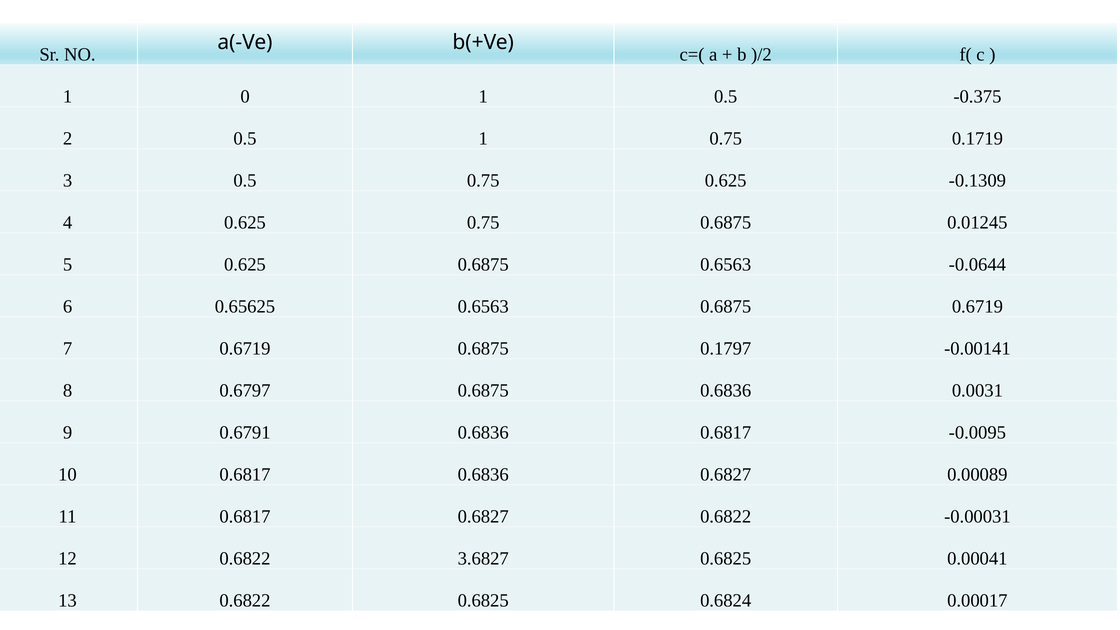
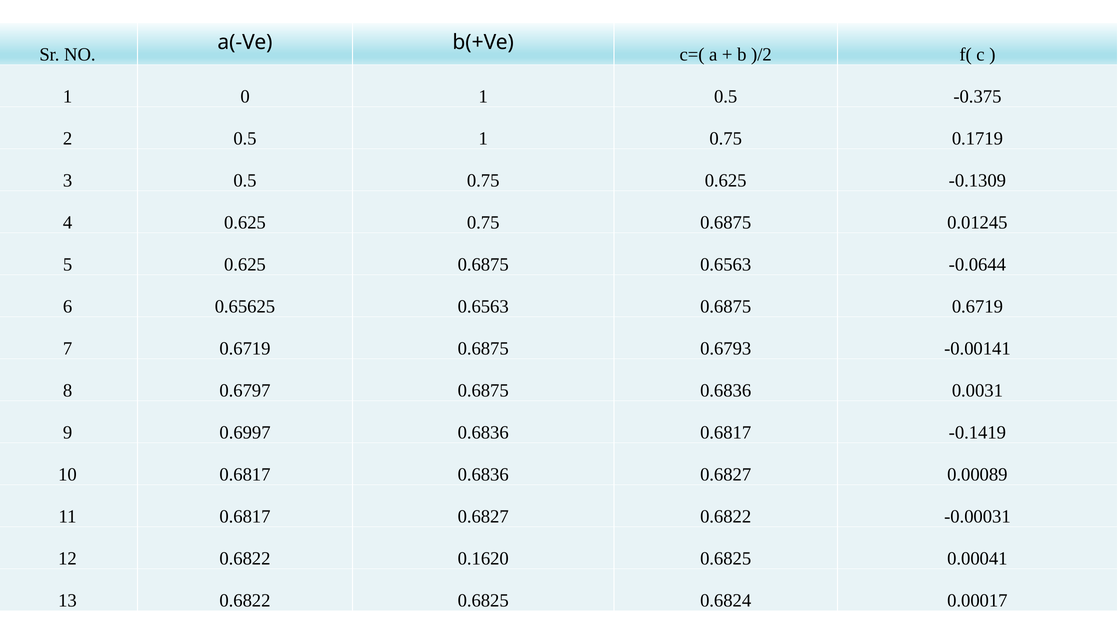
0.1797: 0.1797 -> 0.6793 (726, 349)
0.6791: 0.6791 -> 0.6997 (245, 433)
-0.0095: -0.0095 -> -0.1419 (977, 433)
3.6827: 3.6827 -> 0.1620 (483, 559)
